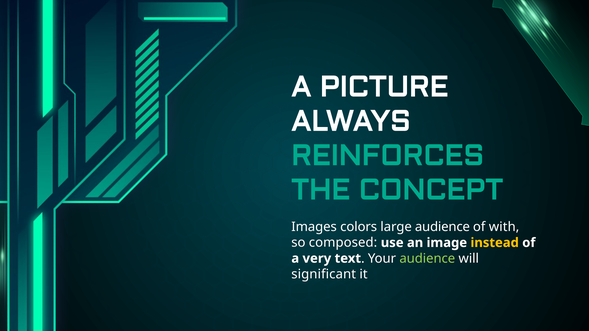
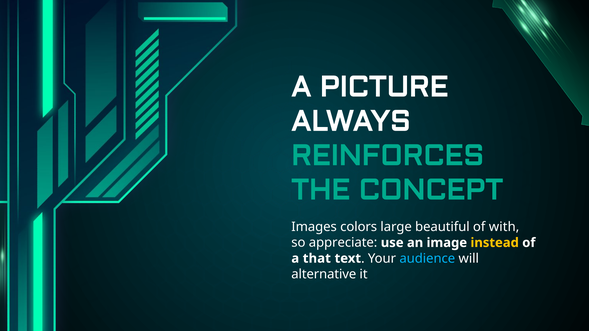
large audience: audience -> beautiful (442, 227)
composed: composed -> appreciate (343, 243)
very: very -> that (317, 259)
audience colour: light green -> light blue (427, 259)
significant: significant -> alternative (324, 274)
